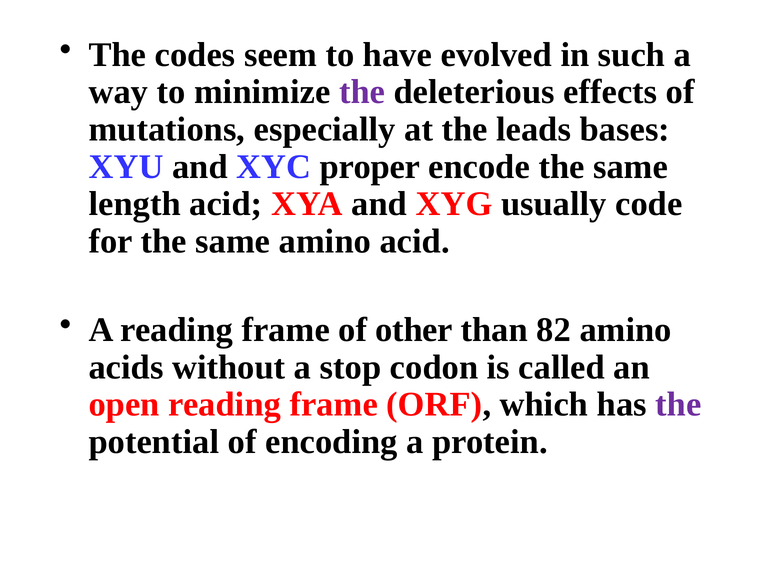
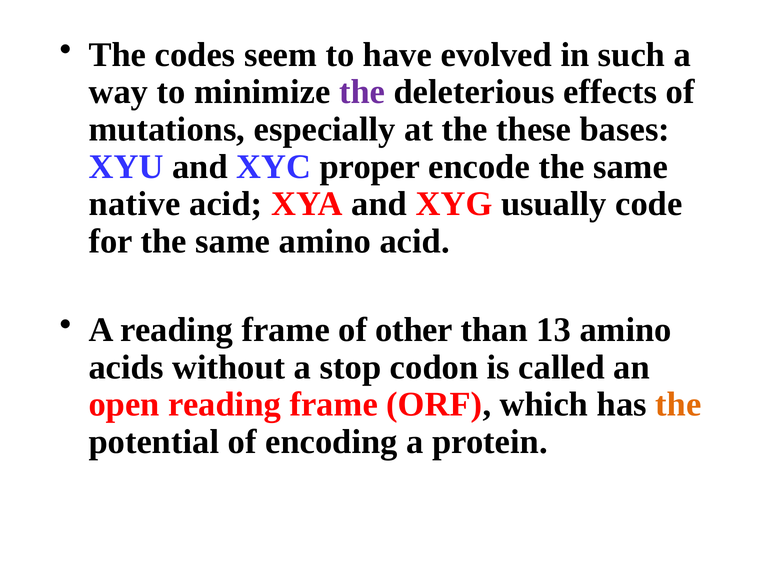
leads: leads -> these (534, 129)
length: length -> native (135, 204)
82: 82 -> 13 (554, 330)
the colour: purple -> orange (678, 404)
